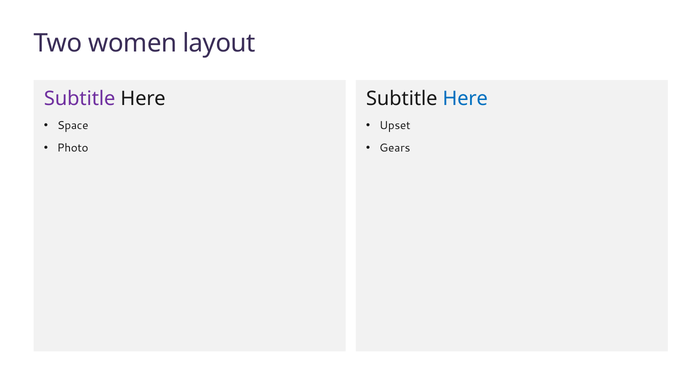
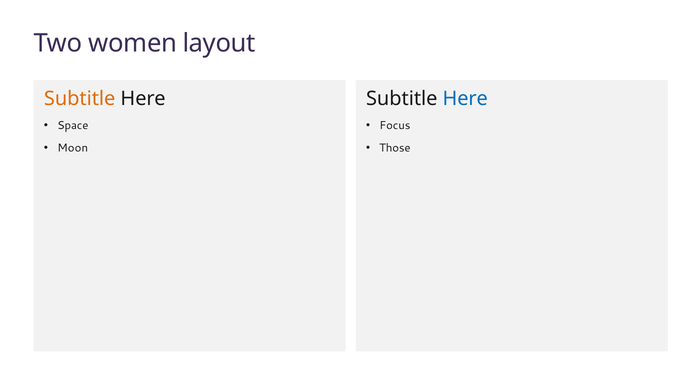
Subtitle colour: purple -> orange (80, 99)
Upset: Upset -> Focus (395, 126)
Photo: Photo -> Moon (73, 148)
Gears: Gears -> Those (395, 148)
